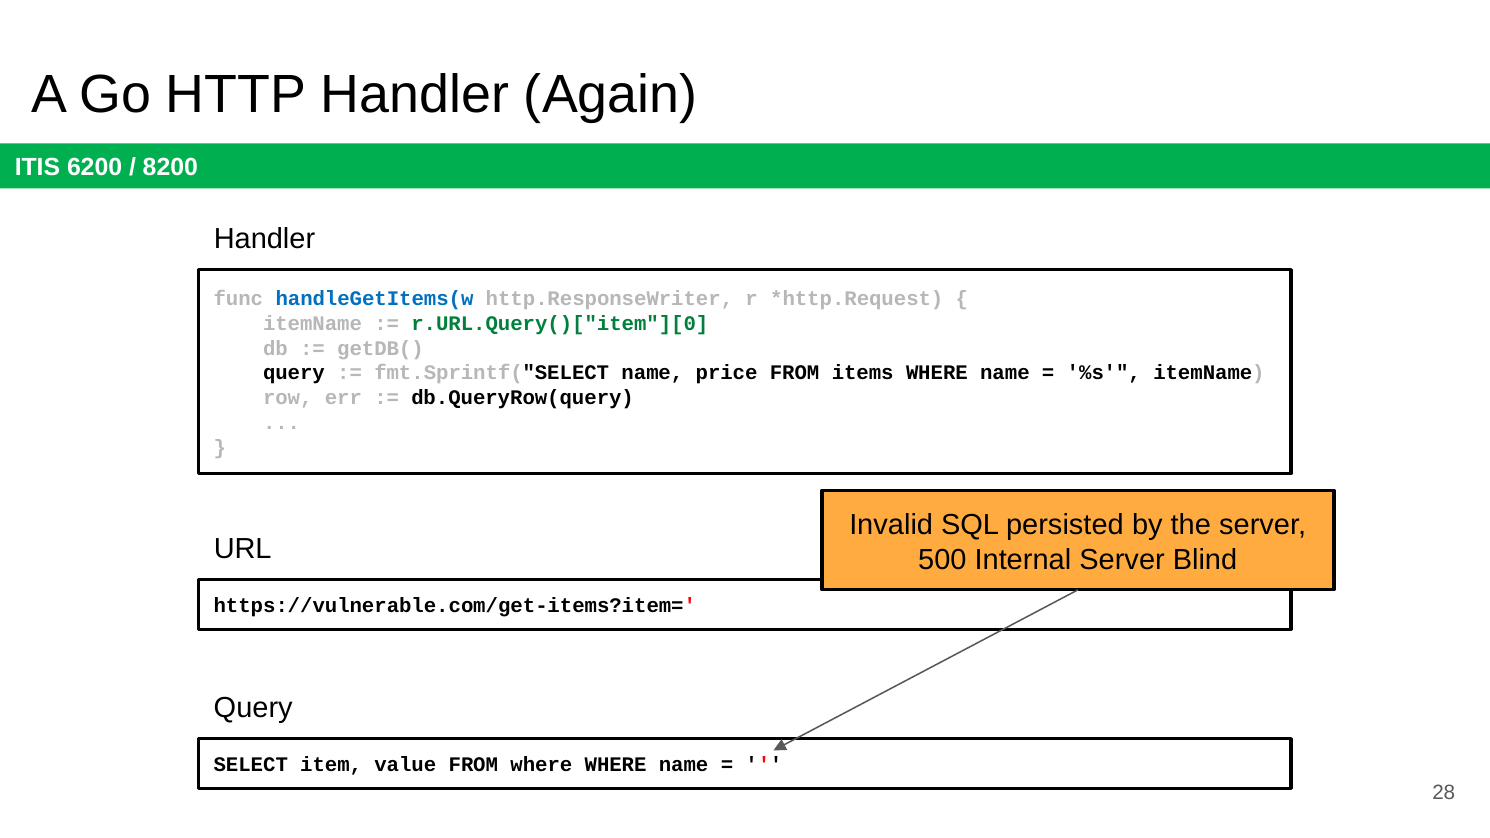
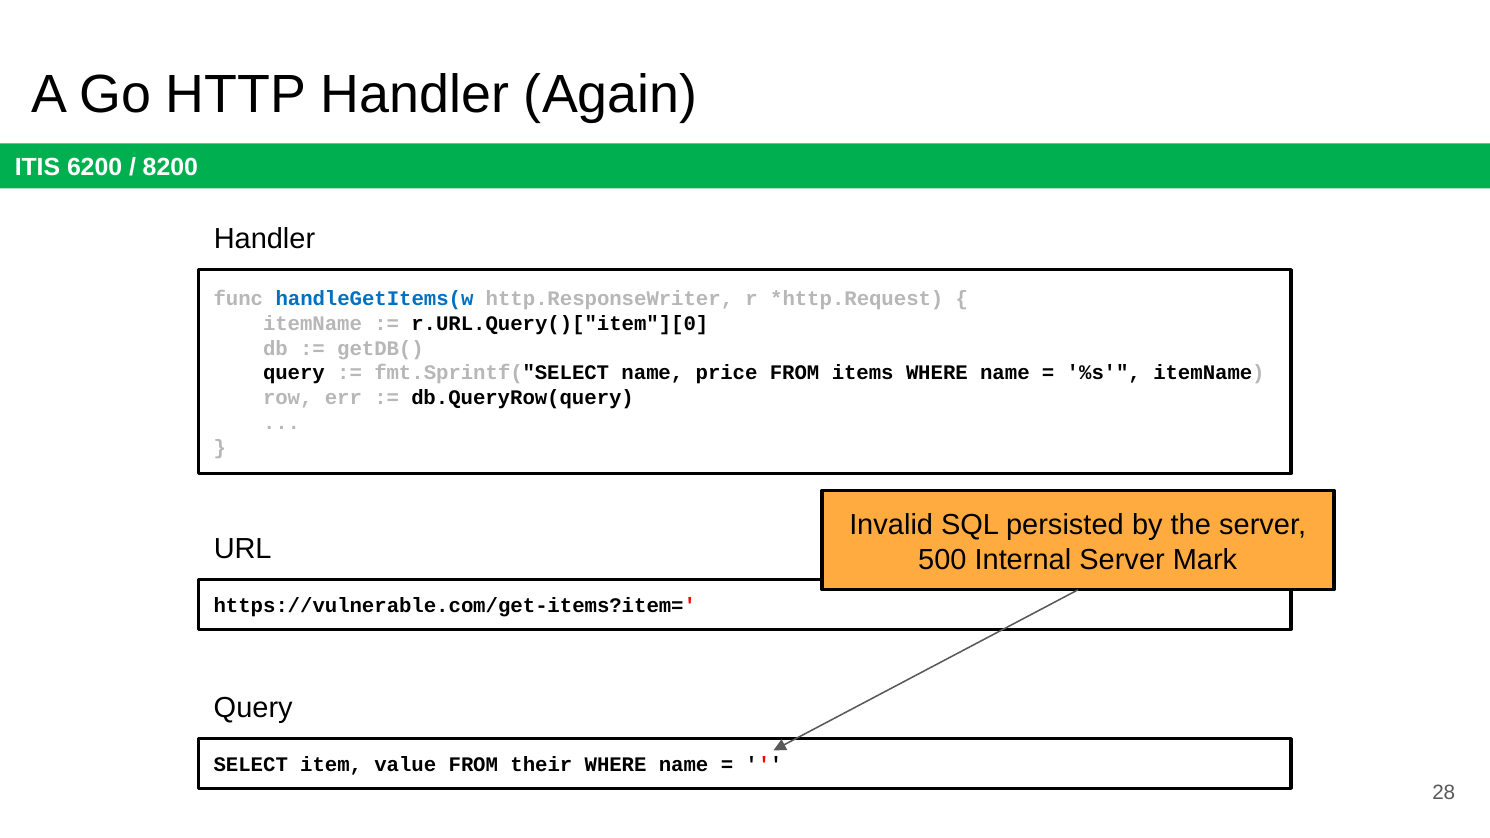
r.URL.Query()["item"][0 colour: green -> black (560, 323)
Blind: Blind -> Mark (1205, 560)
FROM where: where -> their (541, 765)
